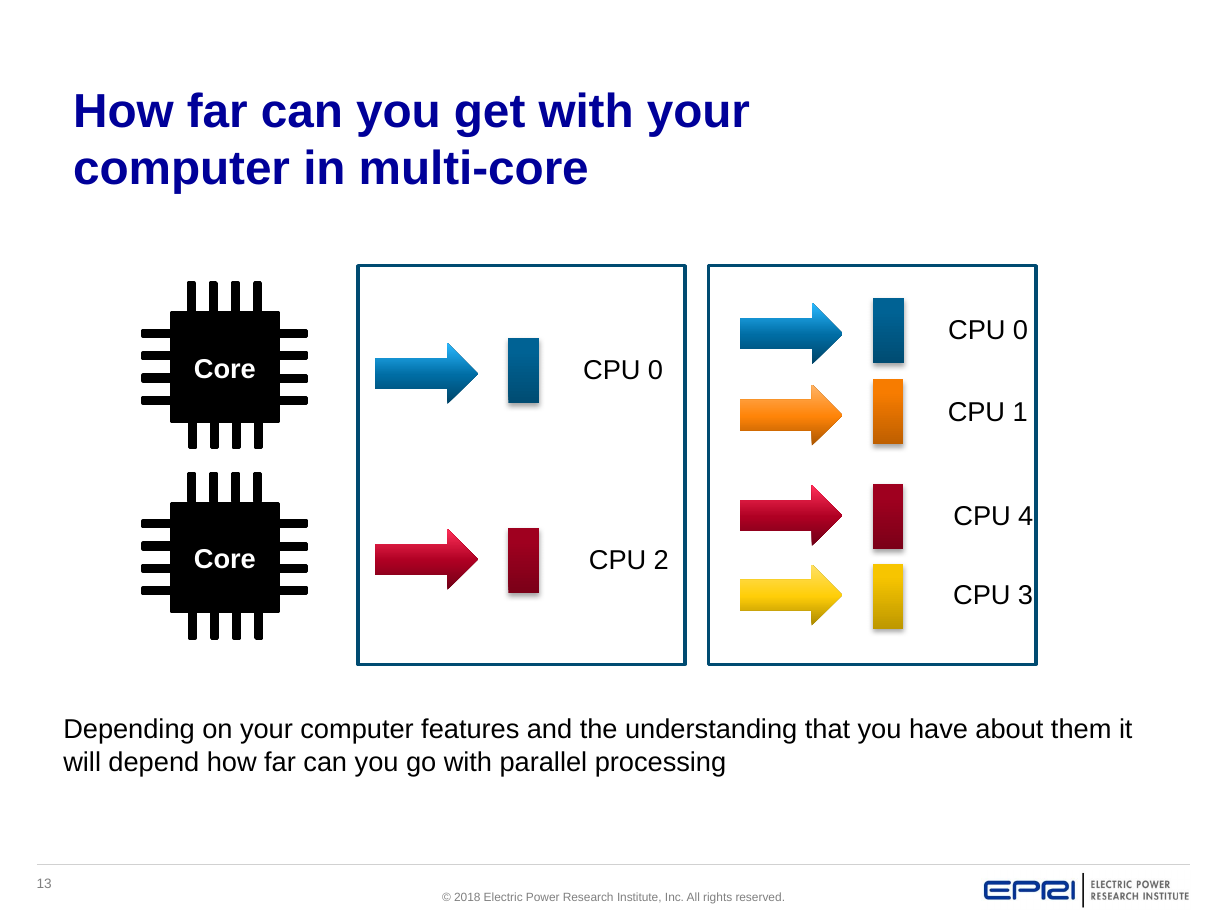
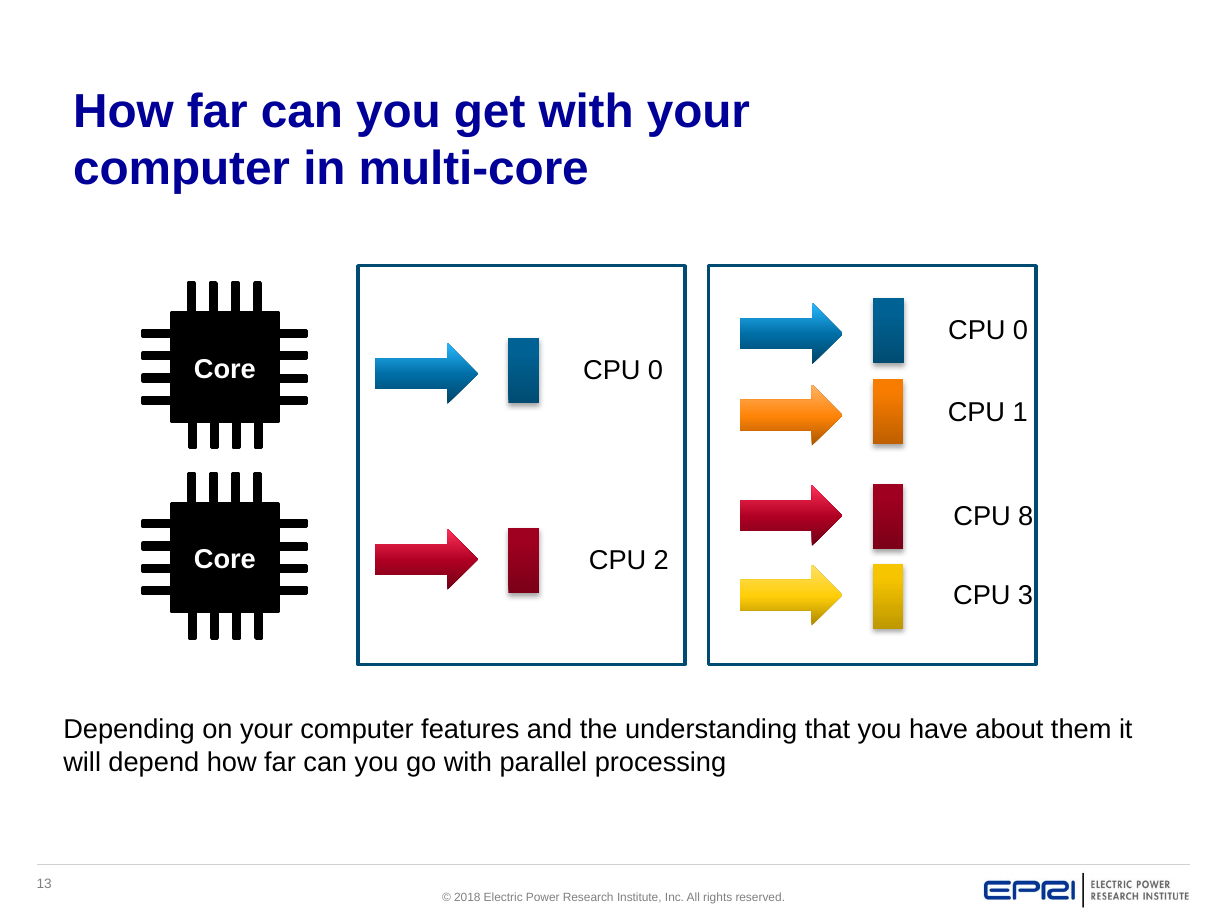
4: 4 -> 8 (1026, 517)
